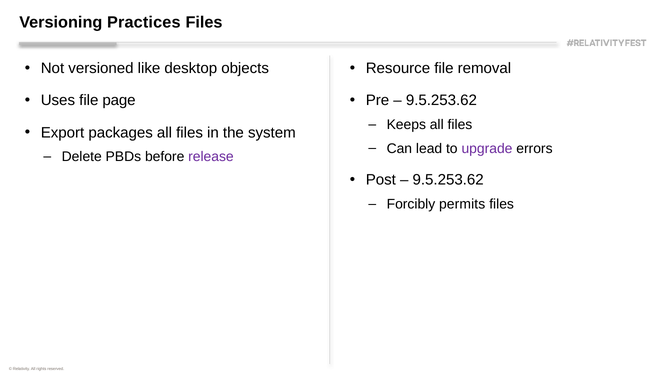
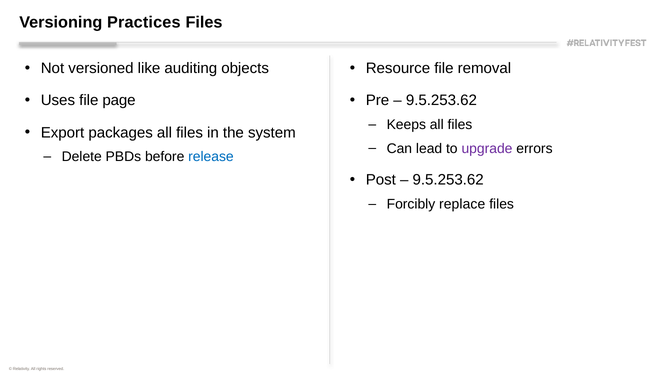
desktop: desktop -> auditing (191, 68)
release colour: purple -> blue (211, 157)
permits: permits -> replace (462, 204)
